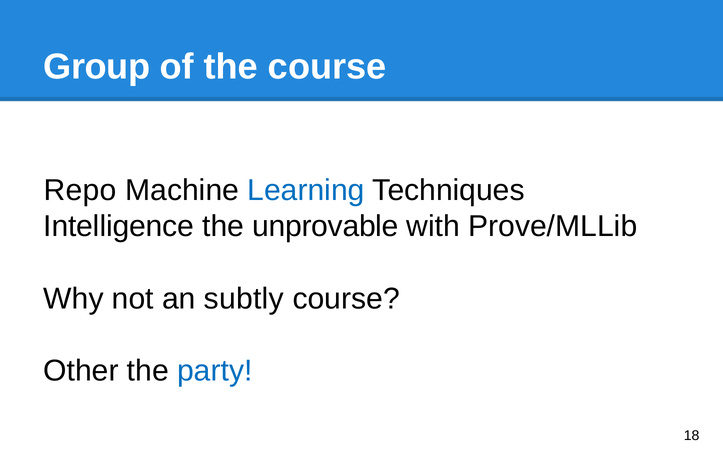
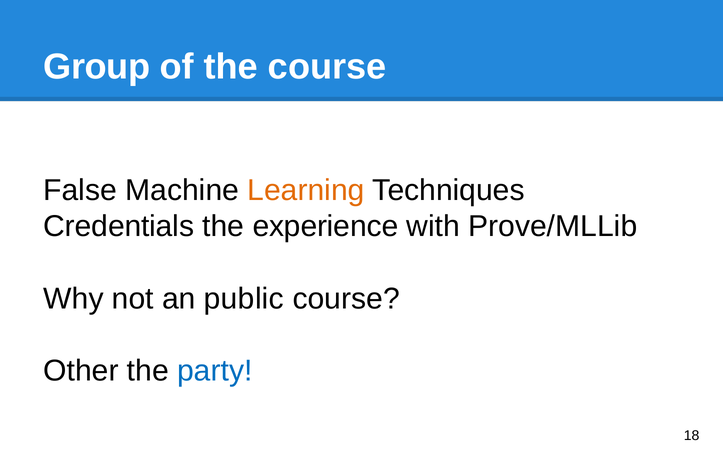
Repo: Repo -> False (80, 190)
Learning colour: blue -> orange (306, 190)
Intelligence: Intelligence -> Credentials (119, 226)
unprovable: unprovable -> experience (325, 226)
subtly: subtly -> public (244, 299)
